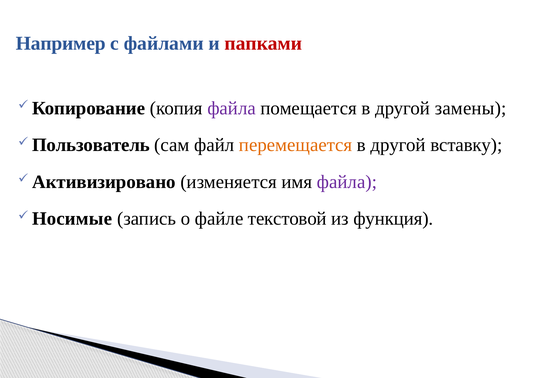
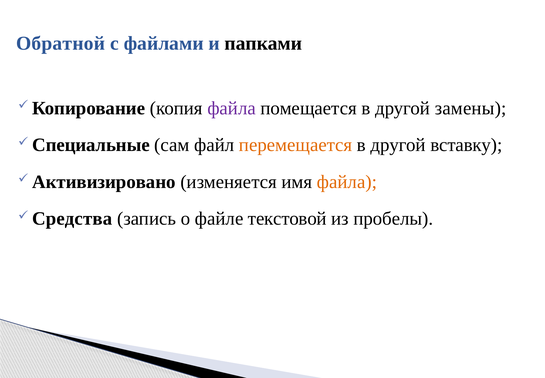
Например: Например -> Обратной (61, 43)
папками colour: red -> black (263, 43)
Пользователь: Пользователь -> Специальные (91, 145)
файла colour: purple -> orange (347, 182)
Носимые: Носимые -> Средства (72, 218)
функция: функция -> пробелы (393, 218)
